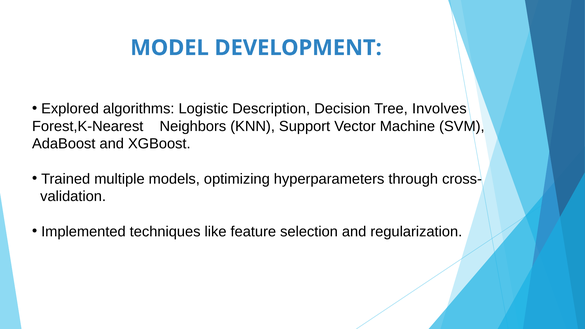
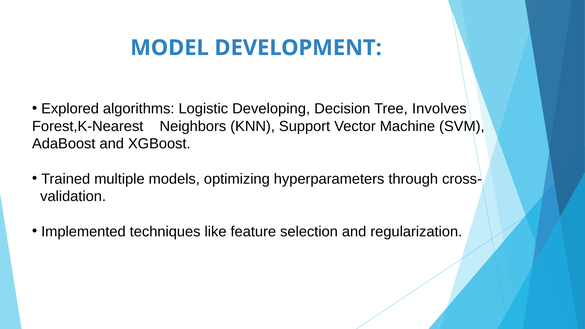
Description: Description -> Developing (271, 109)
